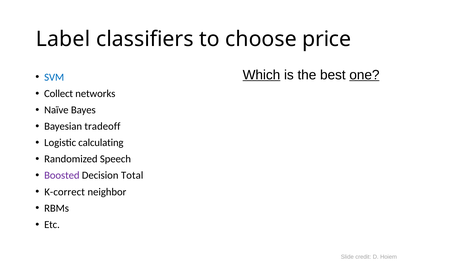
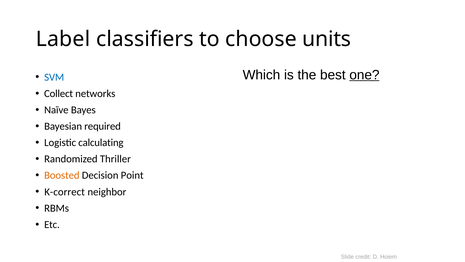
price: price -> units (327, 39)
Which underline: present -> none (261, 75)
tradeoff: tradeoff -> required (103, 126)
Speech: Speech -> Thriller (115, 159)
Boosted colour: purple -> orange (62, 175)
Total: Total -> Point (132, 175)
